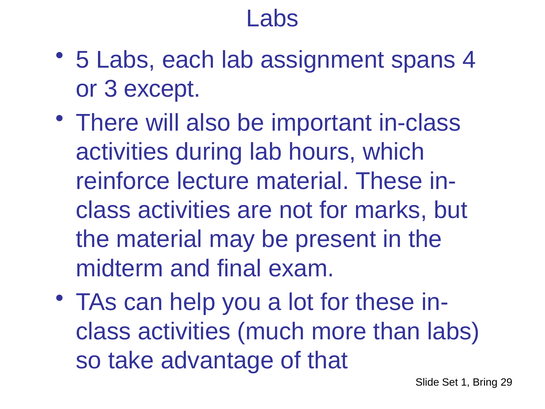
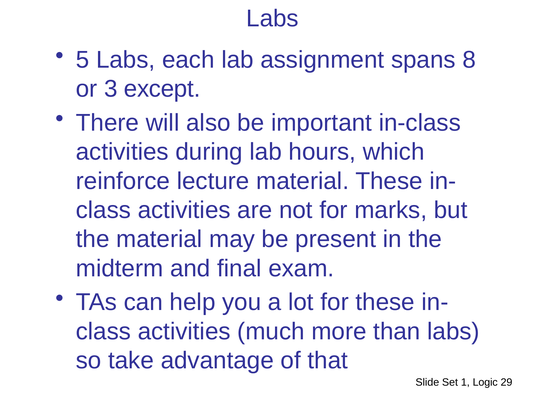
4: 4 -> 8 (469, 60)
Bring: Bring -> Logic (485, 382)
